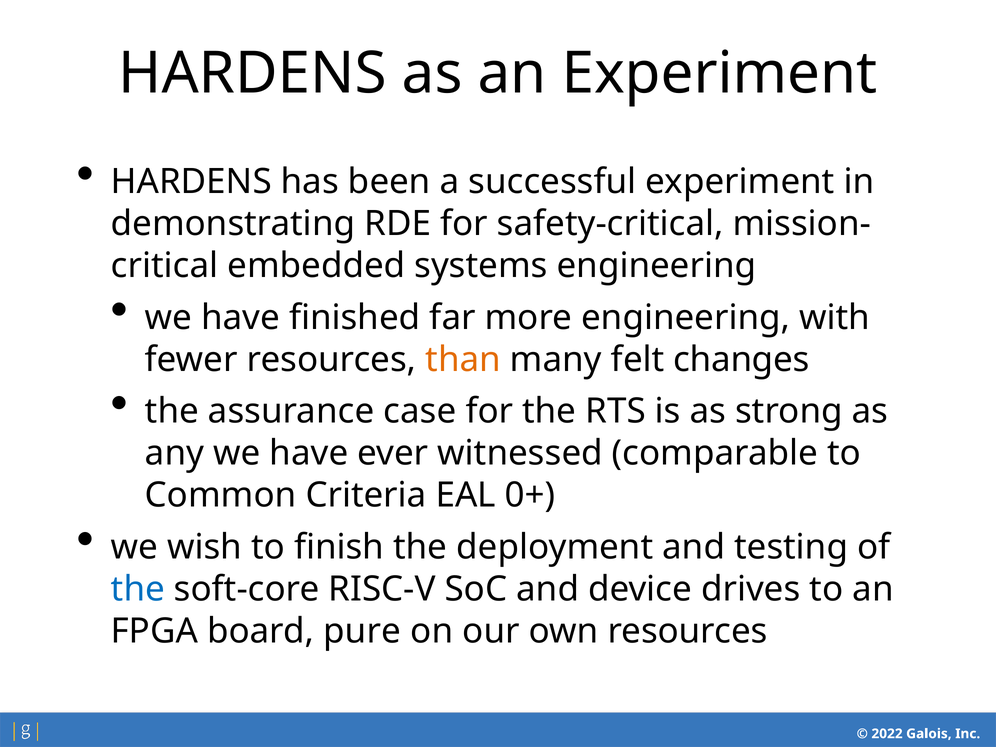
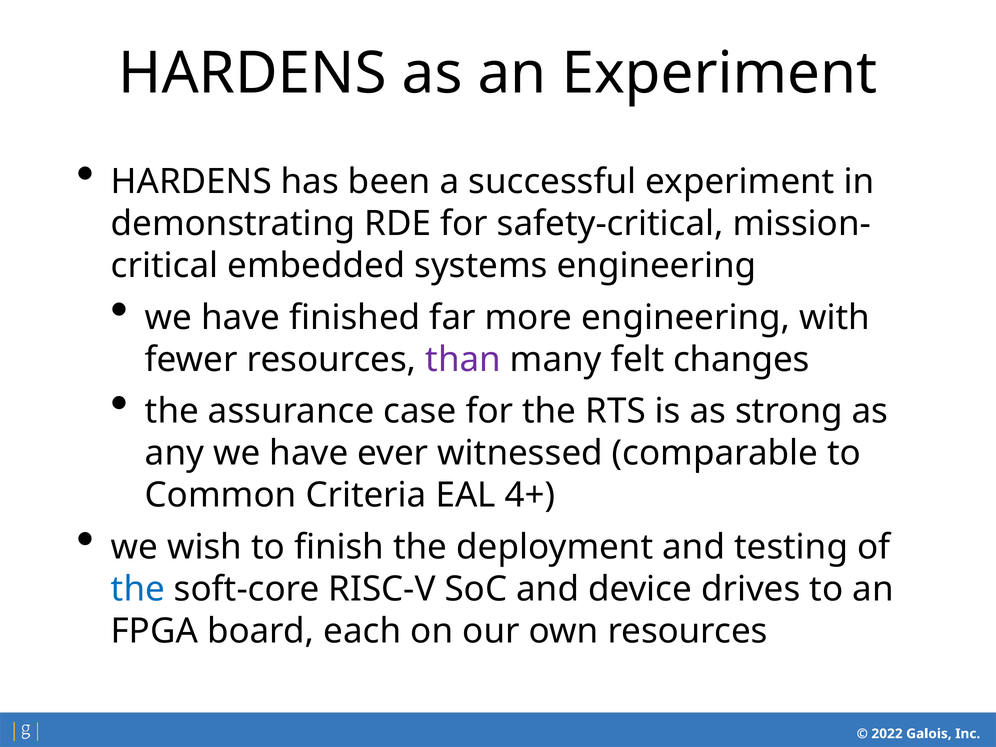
than colour: orange -> purple (463, 360)
0+: 0+ -> 4+ (530, 495)
pure: pure -> each (362, 631)
